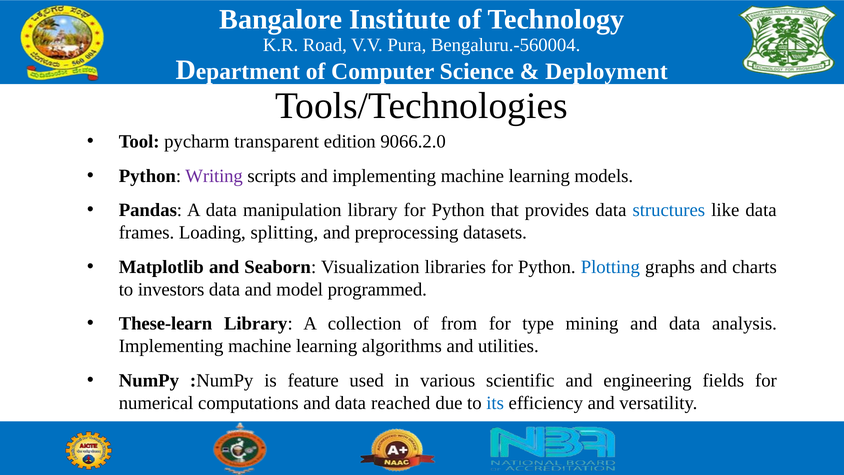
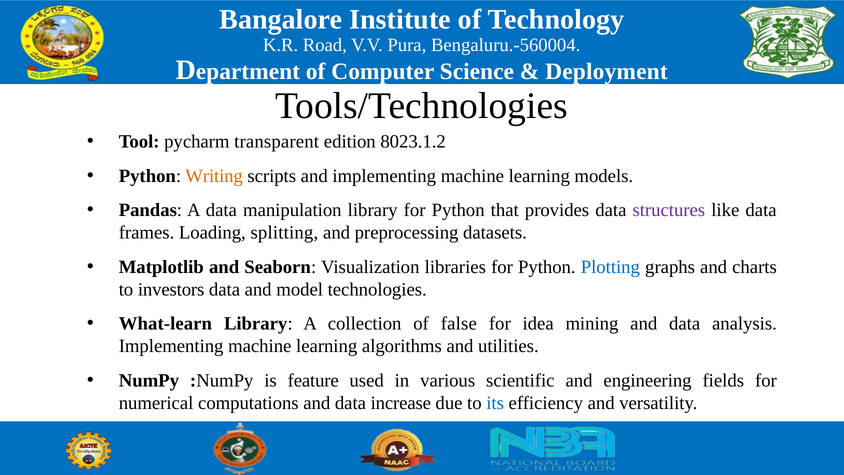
9066.2.0: 9066.2.0 -> 8023.1.2 (413, 142)
Writing colour: purple -> orange (214, 176)
structures colour: blue -> purple (669, 210)
programmed: programmed -> technologies (377, 289)
These-learn: These-learn -> What-learn (165, 324)
from: from -> false (459, 324)
type: type -> idea (538, 324)
reached: reached -> increase (401, 403)
